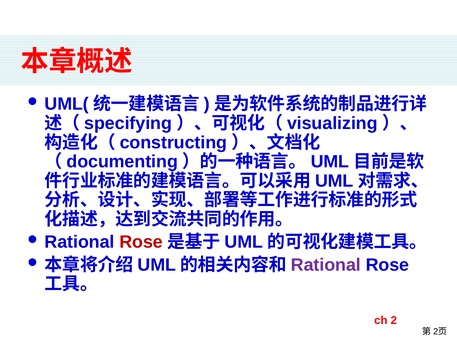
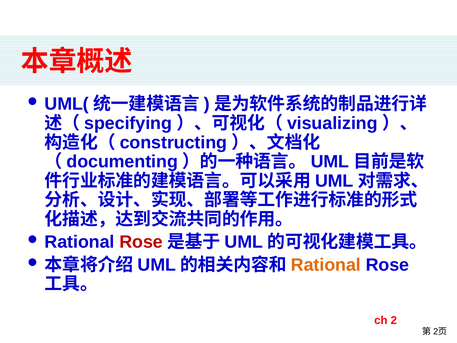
Rational colour: purple -> orange (326, 265)
